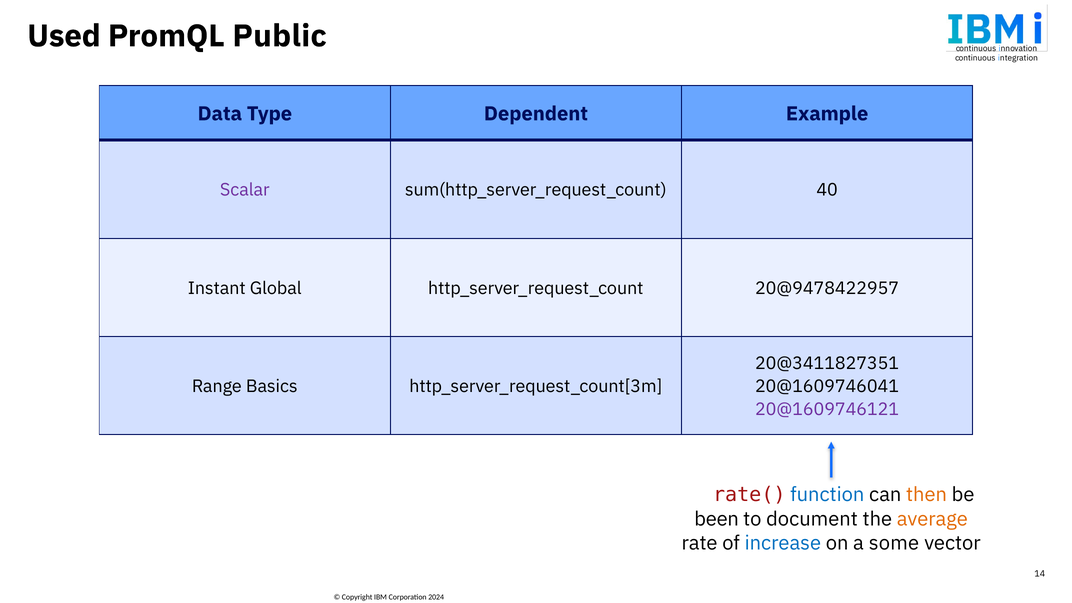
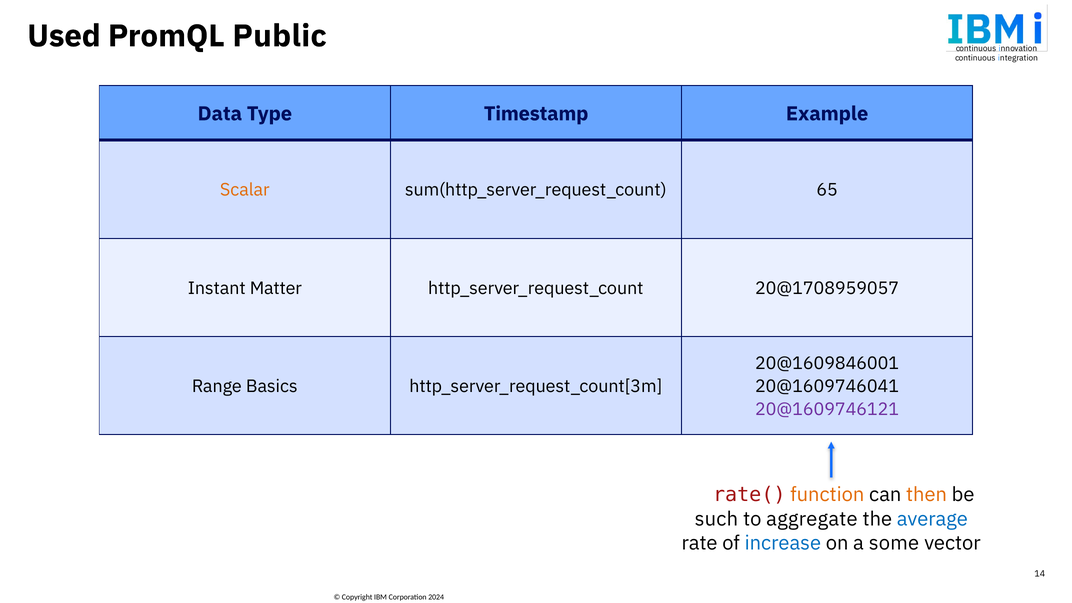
Dependent: Dependent -> Timestamp (536, 114)
Scalar colour: purple -> orange (245, 190)
40: 40 -> 65 (827, 190)
Global: Global -> Matter (276, 288)
20@9478422957: 20@9478422957 -> 20@1708959057 (827, 288)
20@3411827351: 20@3411827351 -> 20@1609846001 (827, 363)
function colour: blue -> orange (827, 495)
been: been -> such (716, 519)
document: document -> aggregate (812, 519)
average colour: orange -> blue (932, 519)
